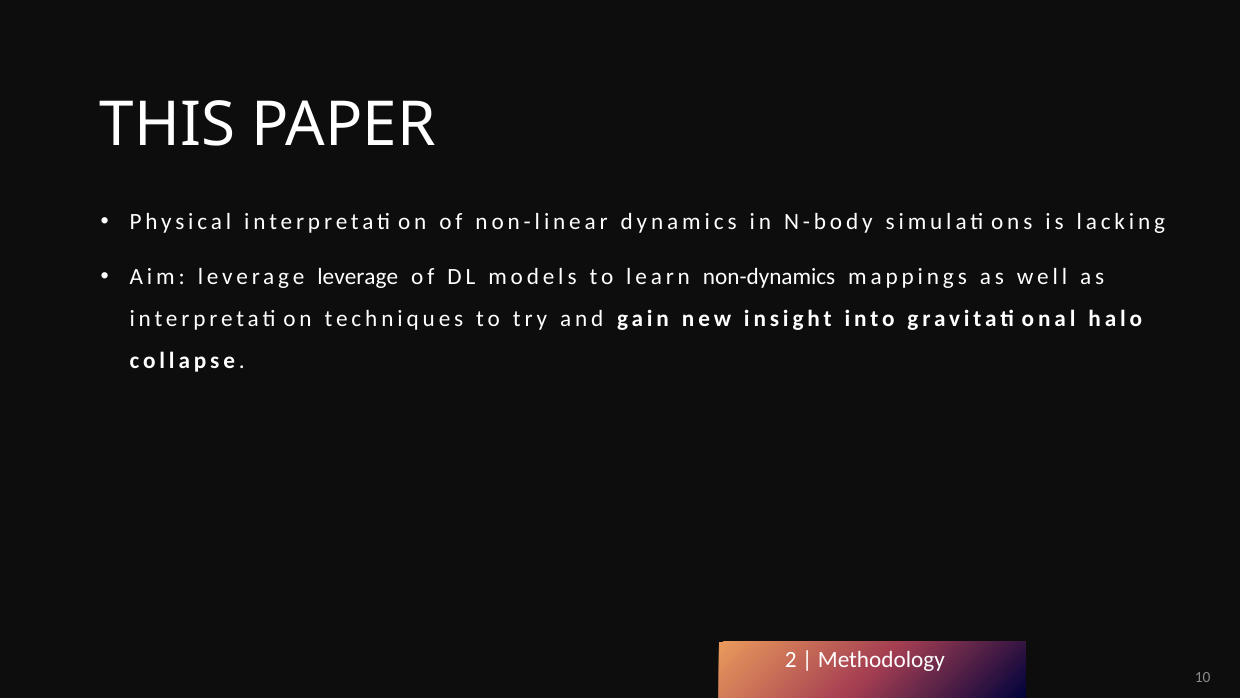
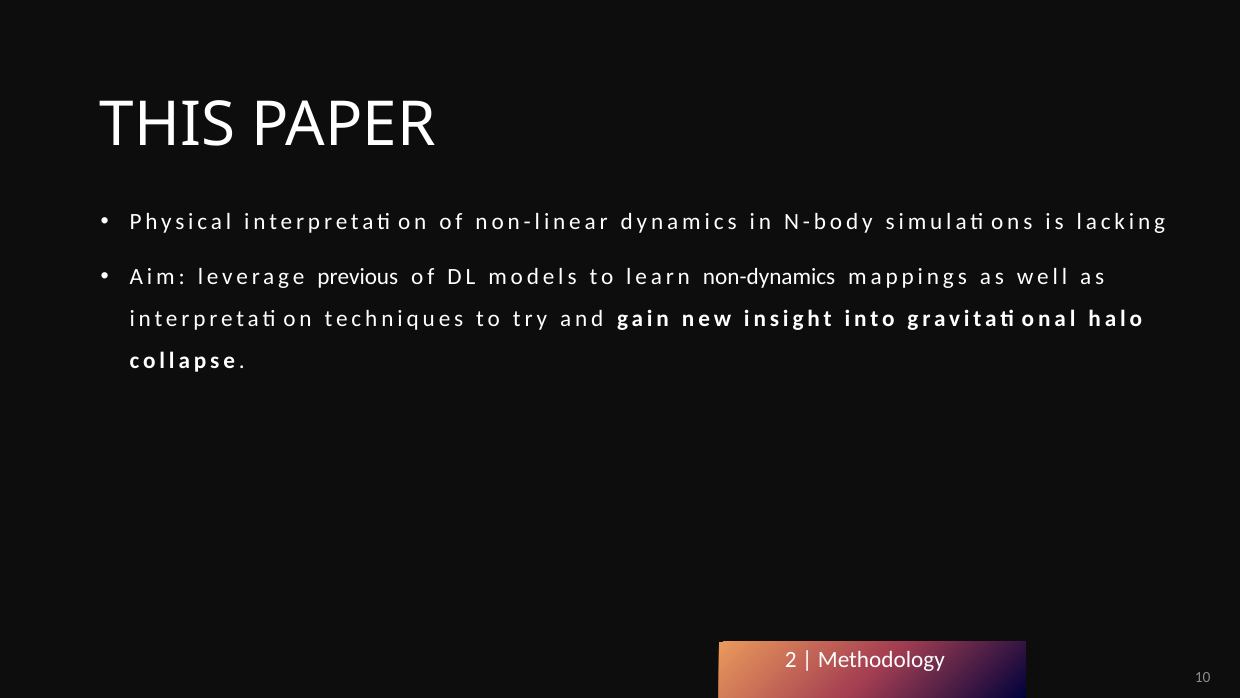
leverage leverage: leverage -> previous (358, 277)
